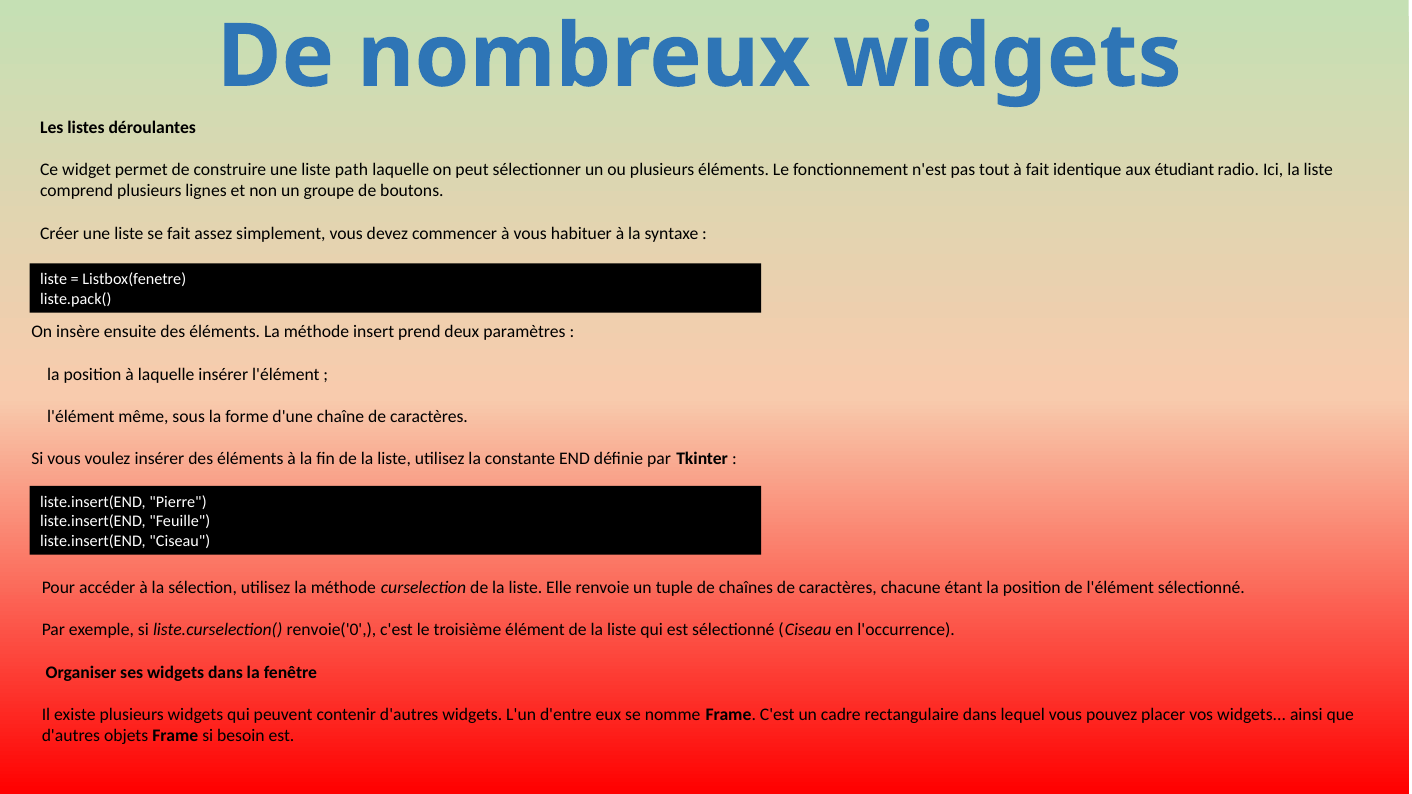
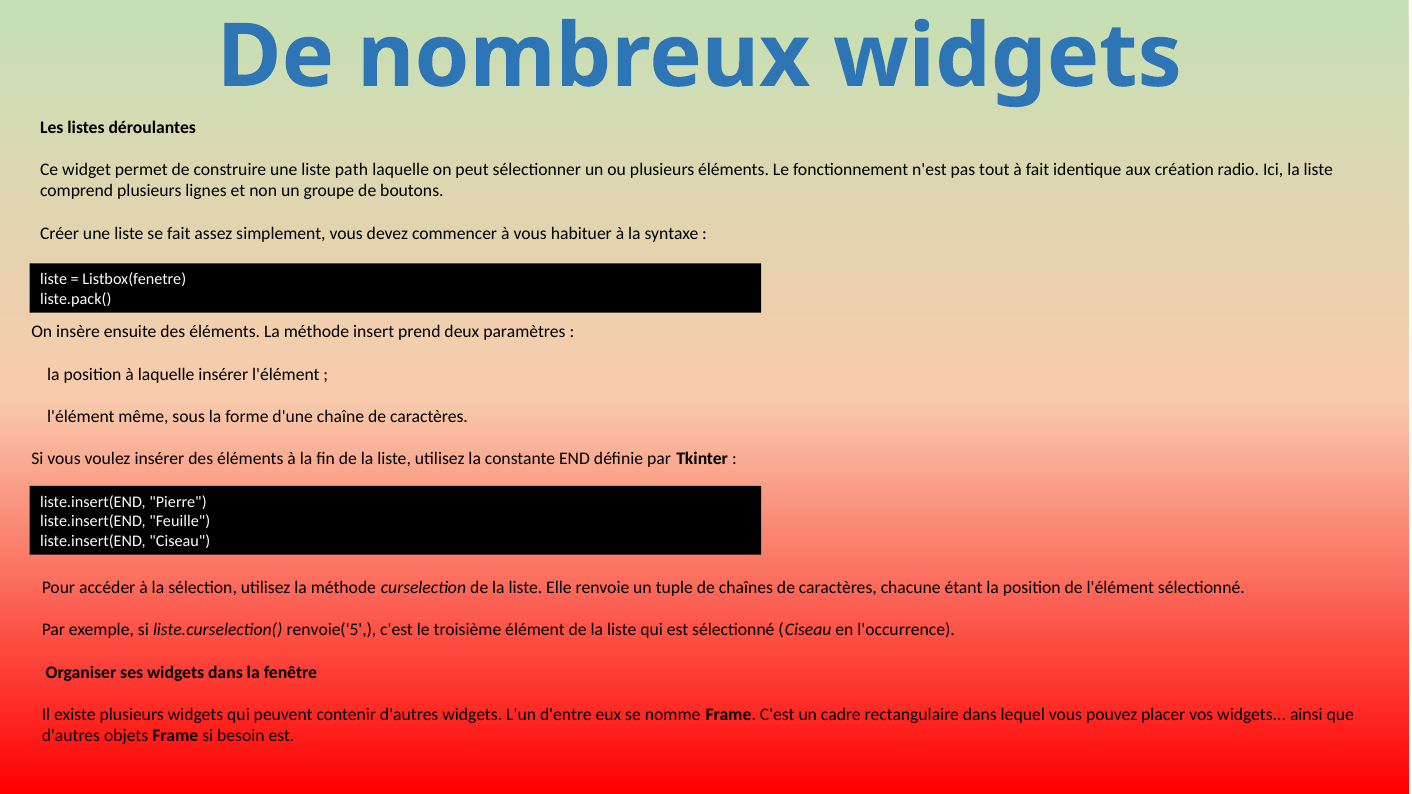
étudiant: étudiant -> création (1184, 170)
renvoie('0: renvoie('0 -> renvoie('5 (331, 630)
